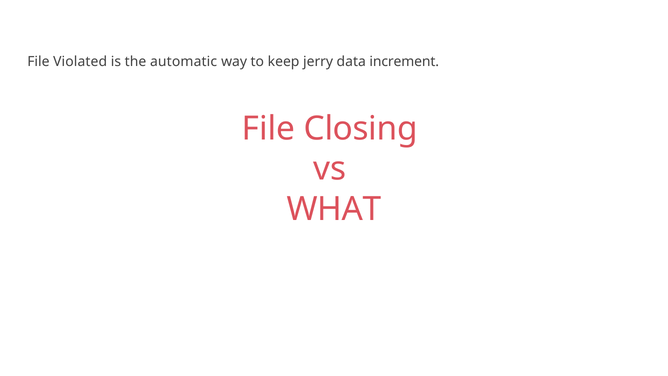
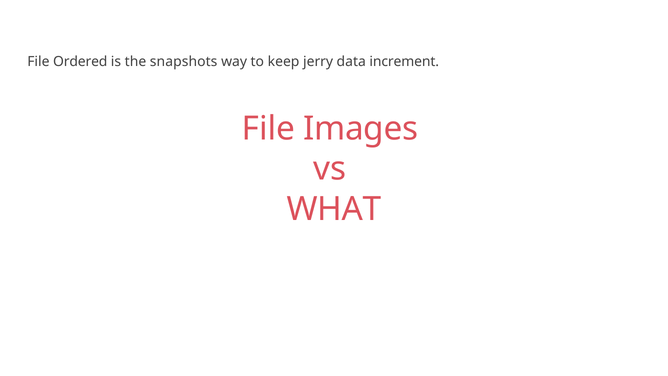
Violated: Violated -> Ordered (80, 62)
automatic: automatic -> snapshots (184, 62)
Closing: Closing -> Images (361, 129)
